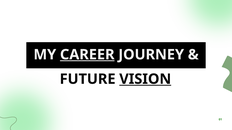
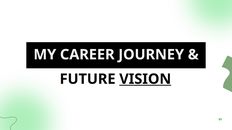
CAREER underline: present -> none (87, 55)
